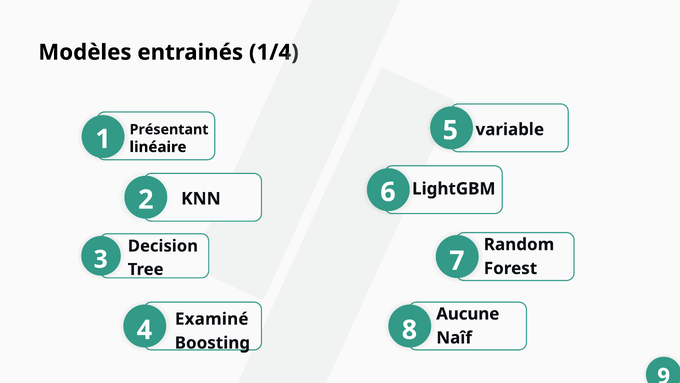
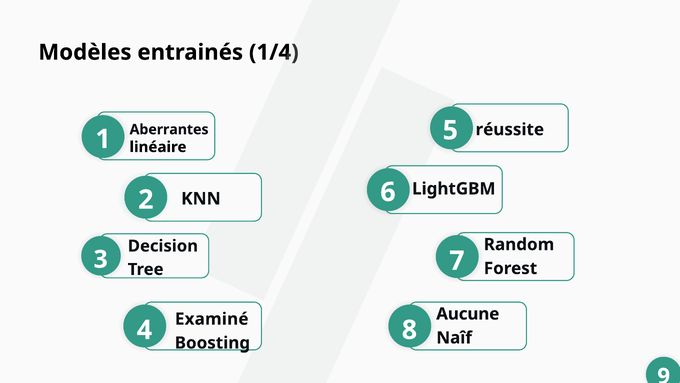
variable: variable -> réussite (510, 129)
Présentant: Présentant -> Aberrantes (169, 129)
